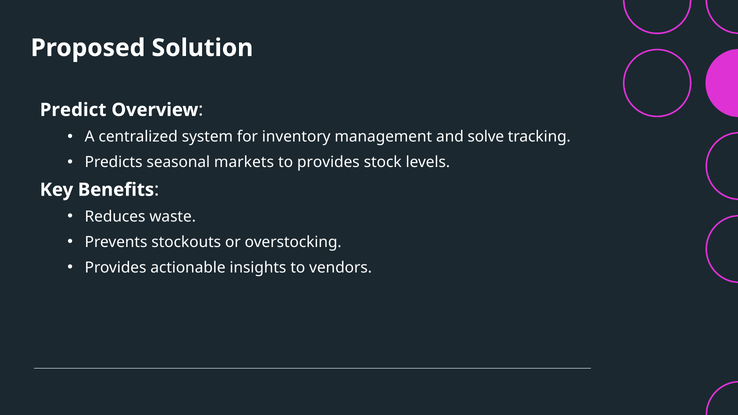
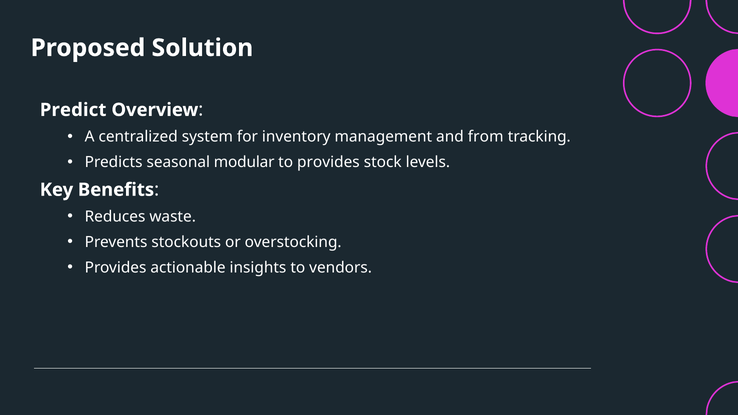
solve: solve -> from (486, 137)
markets: markets -> modular (244, 162)
